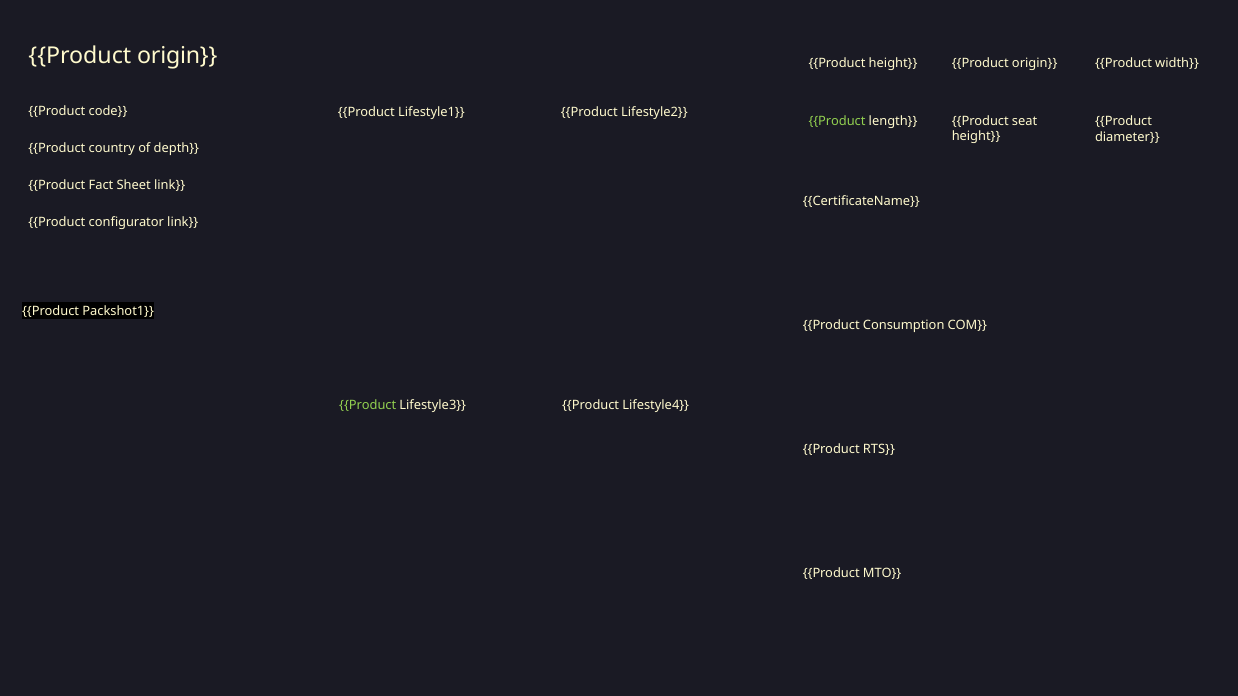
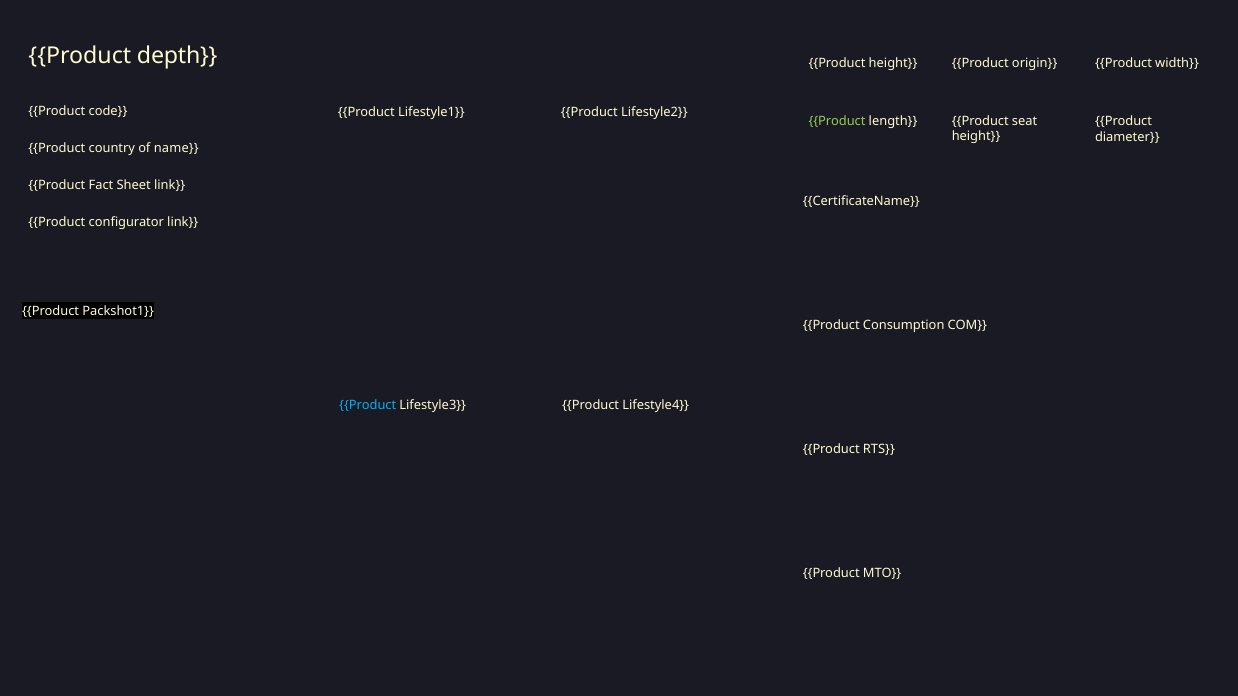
origin: origin -> depth (177, 55)
depth: depth -> name (176, 148)
Product colour: light green -> light blue (368, 405)
